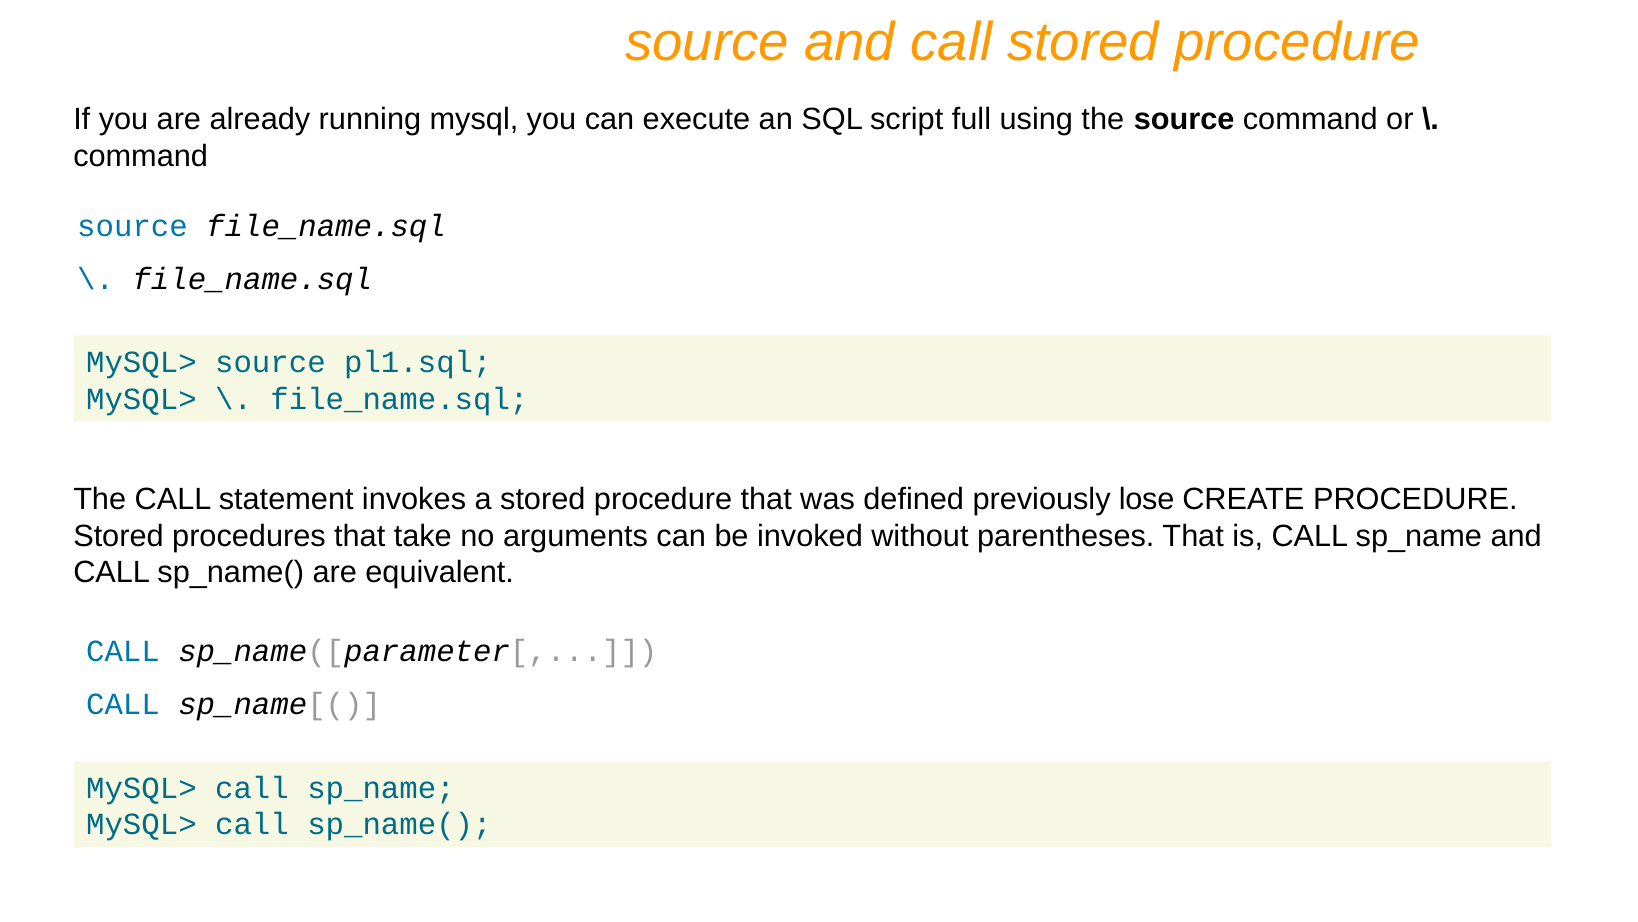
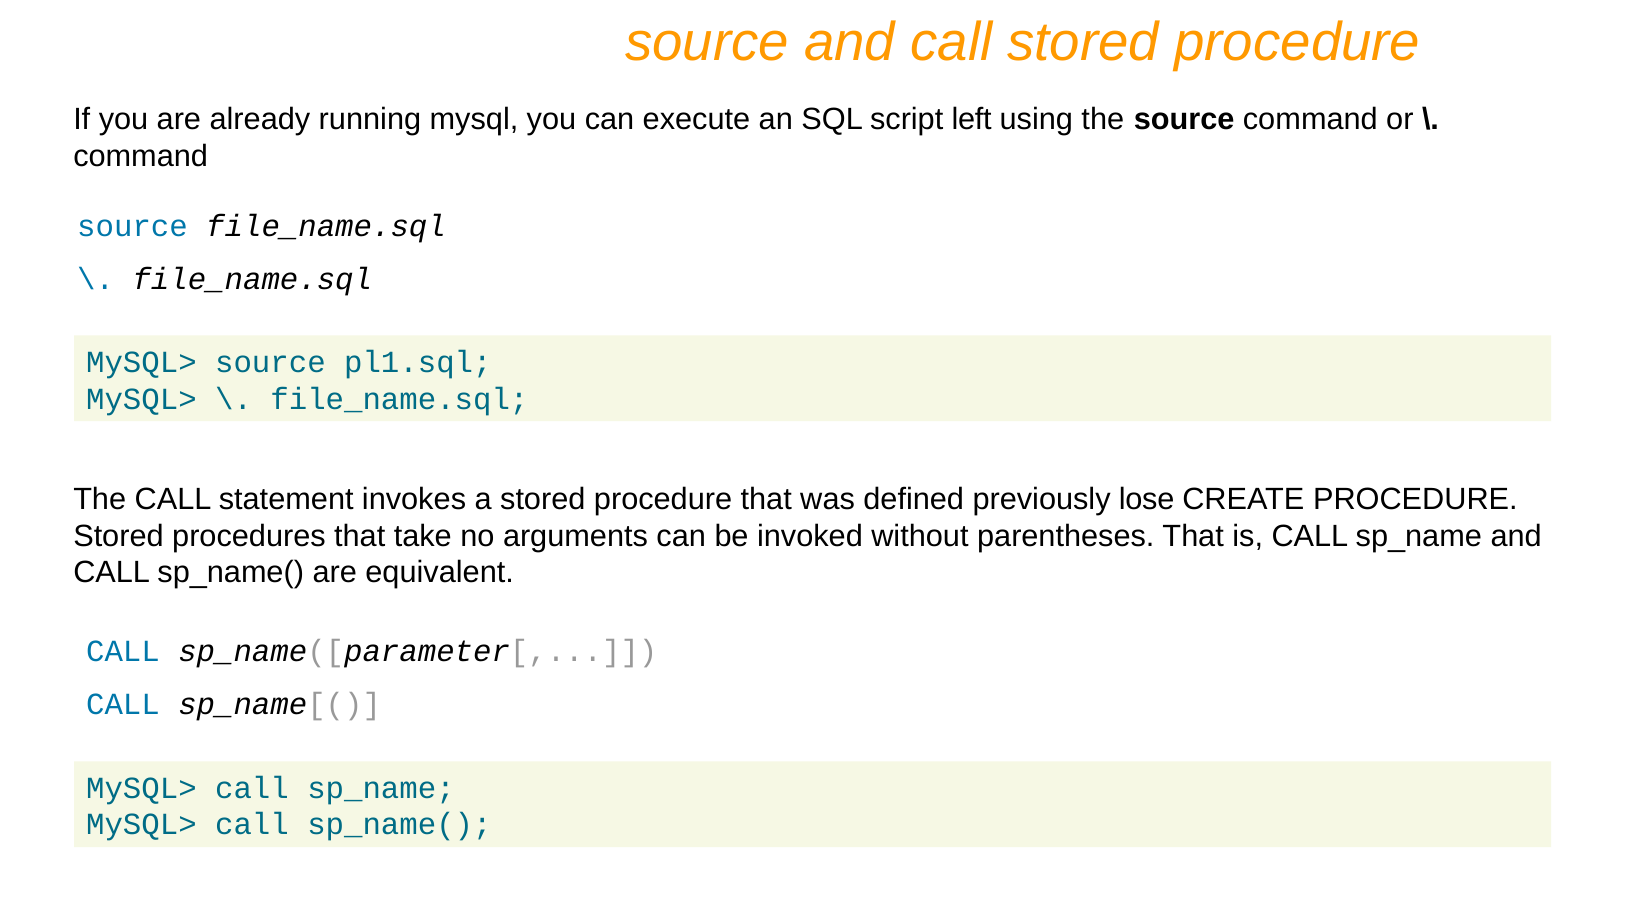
full: full -> left (972, 120)
